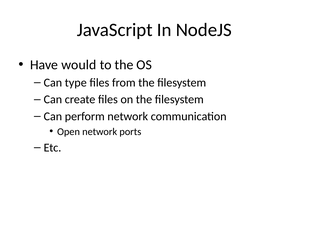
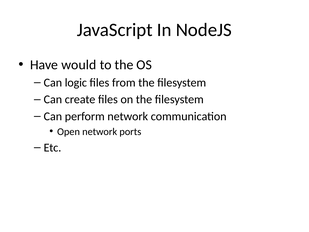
type: type -> logic (76, 83)
